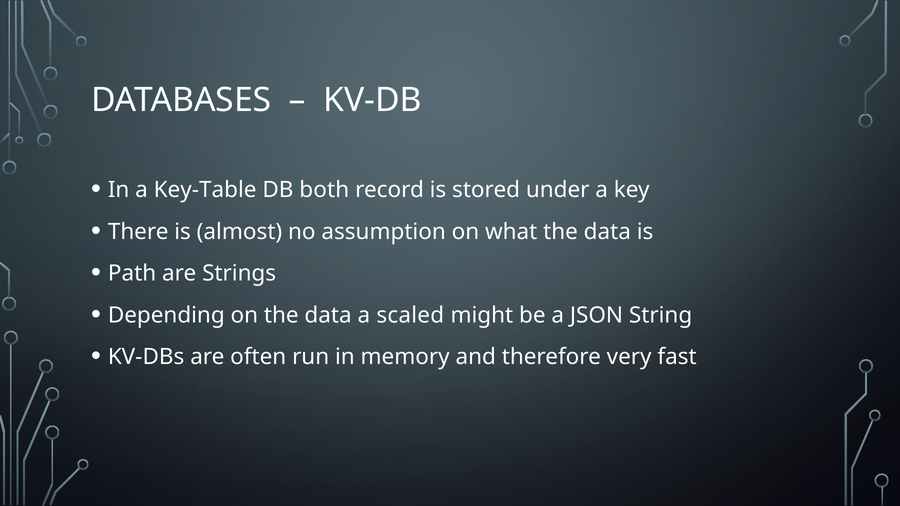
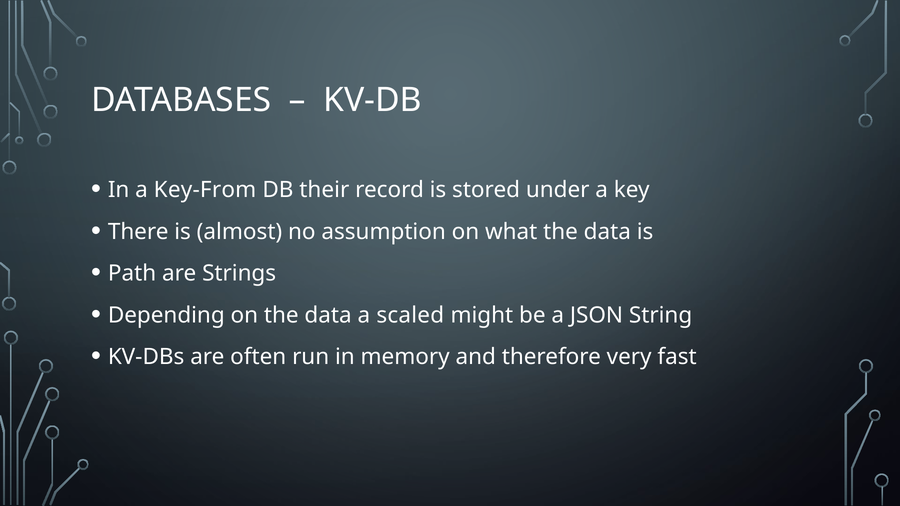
Key-Table: Key-Table -> Key-From (205, 190)
both: both -> their (324, 190)
